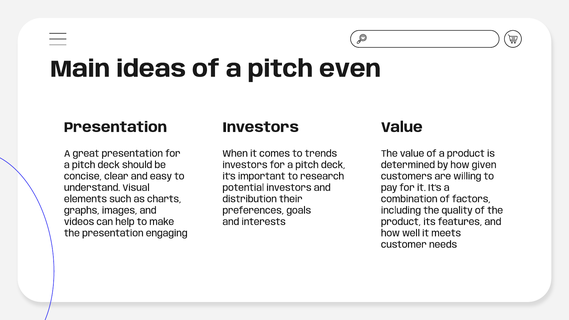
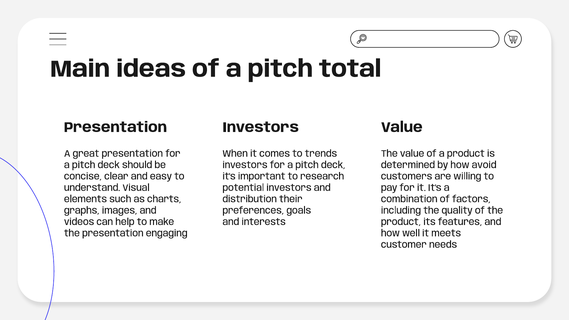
even: even -> total (350, 69)
given: given -> avoid (484, 165)
